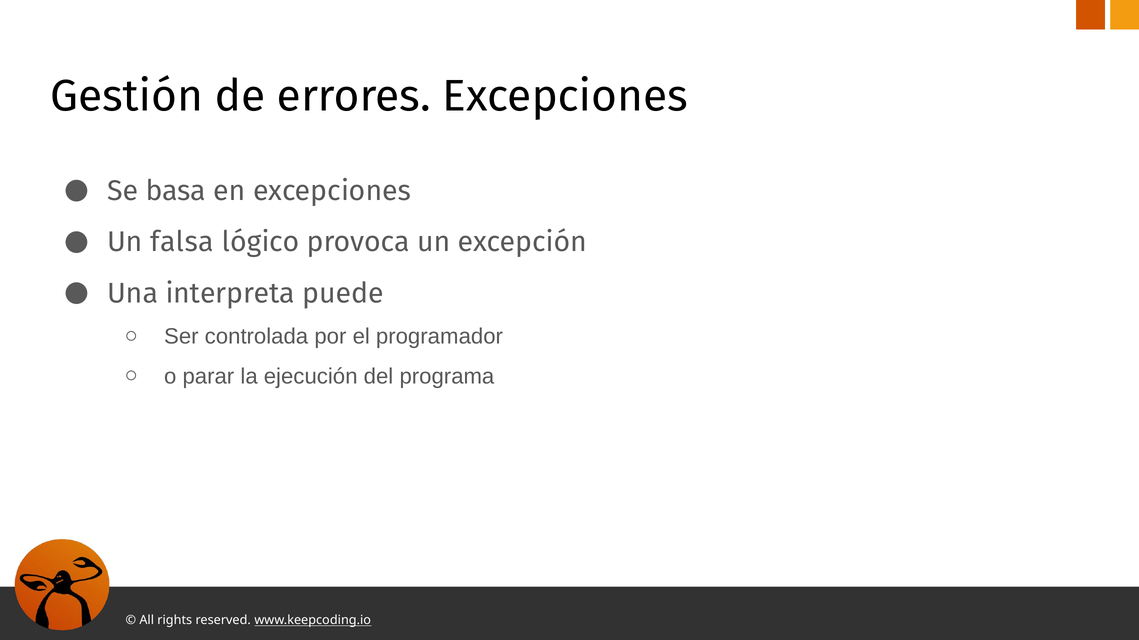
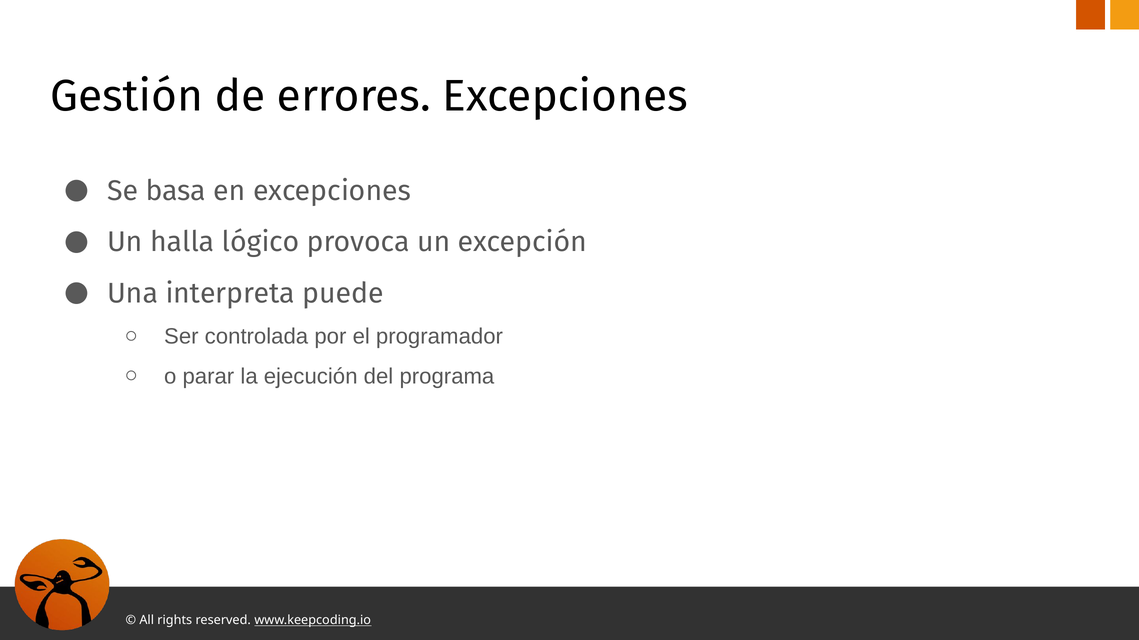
falsa: falsa -> halla (182, 242)
